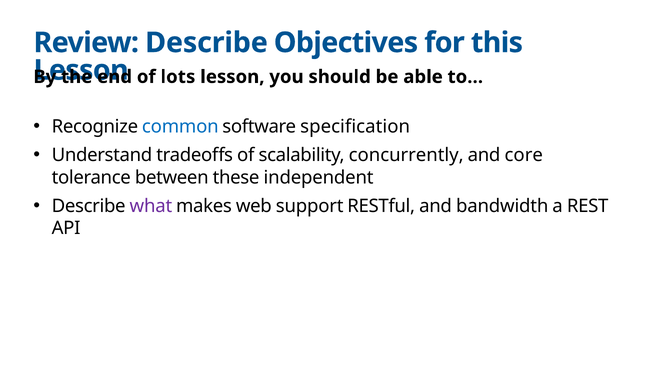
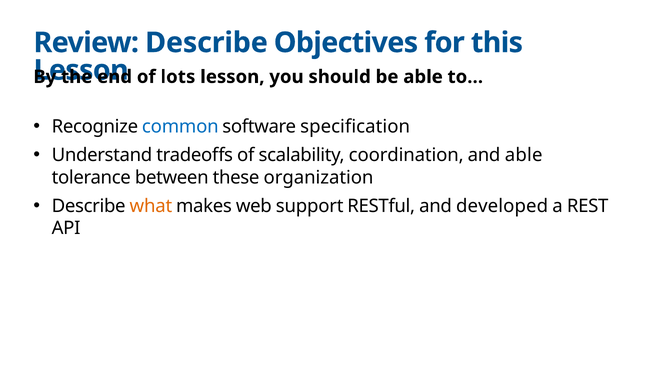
concurrently: concurrently -> coordination (406, 155)
and core: core -> able (524, 155)
independent: independent -> organization (319, 178)
what colour: purple -> orange (151, 206)
bandwidth: bandwidth -> developed (502, 206)
